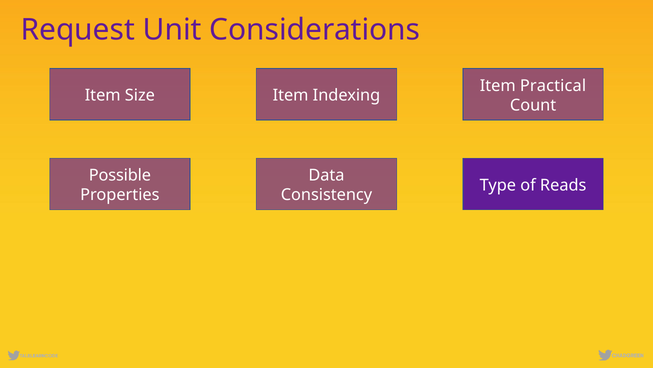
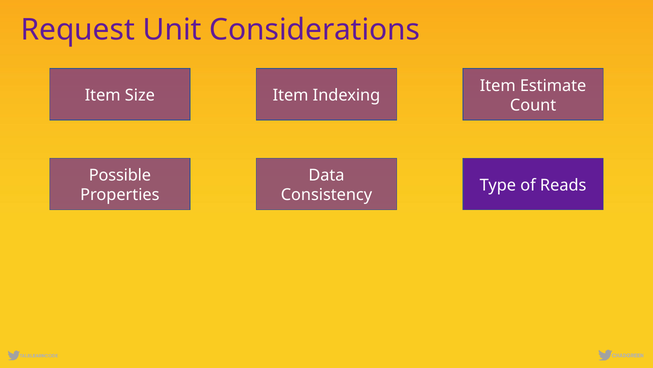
Practical: Practical -> Estimate (553, 85)
